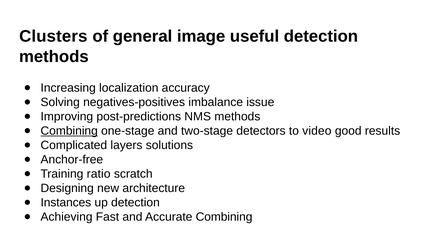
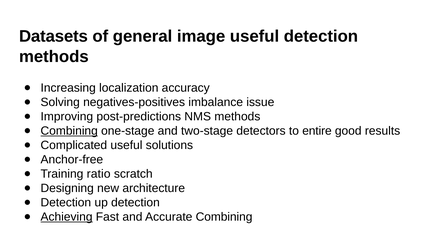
Clusters: Clusters -> Datasets (53, 37)
video: video -> entire (317, 131)
Complicated layers: layers -> useful (126, 145)
Instances: Instances -> Detection (66, 203)
Achieving underline: none -> present (67, 217)
